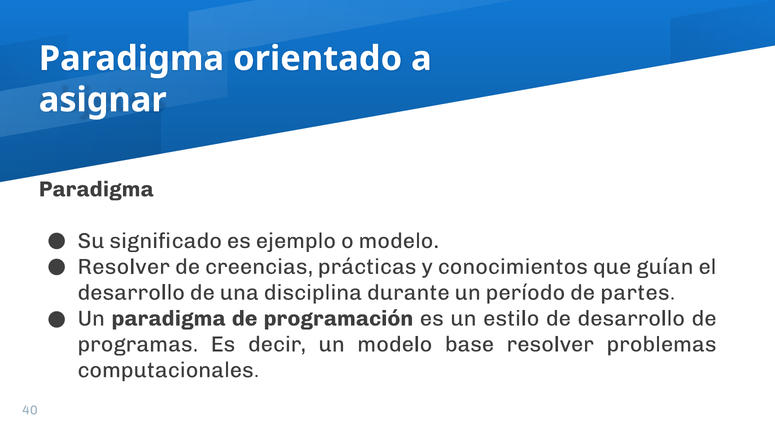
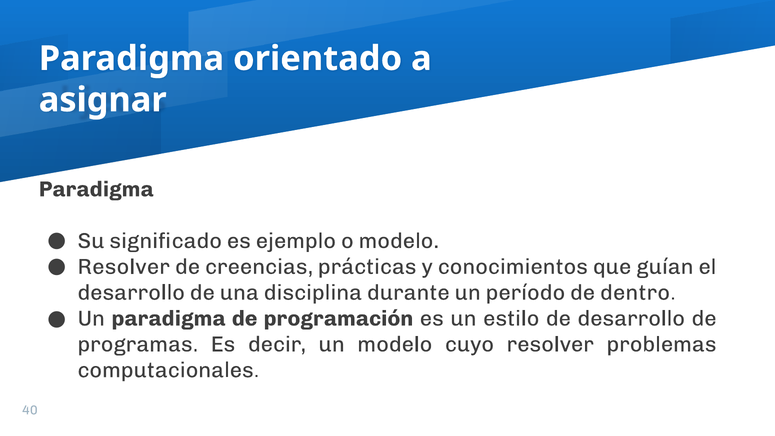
partes: partes -> dentro (638, 293)
base: base -> cuyo (469, 344)
